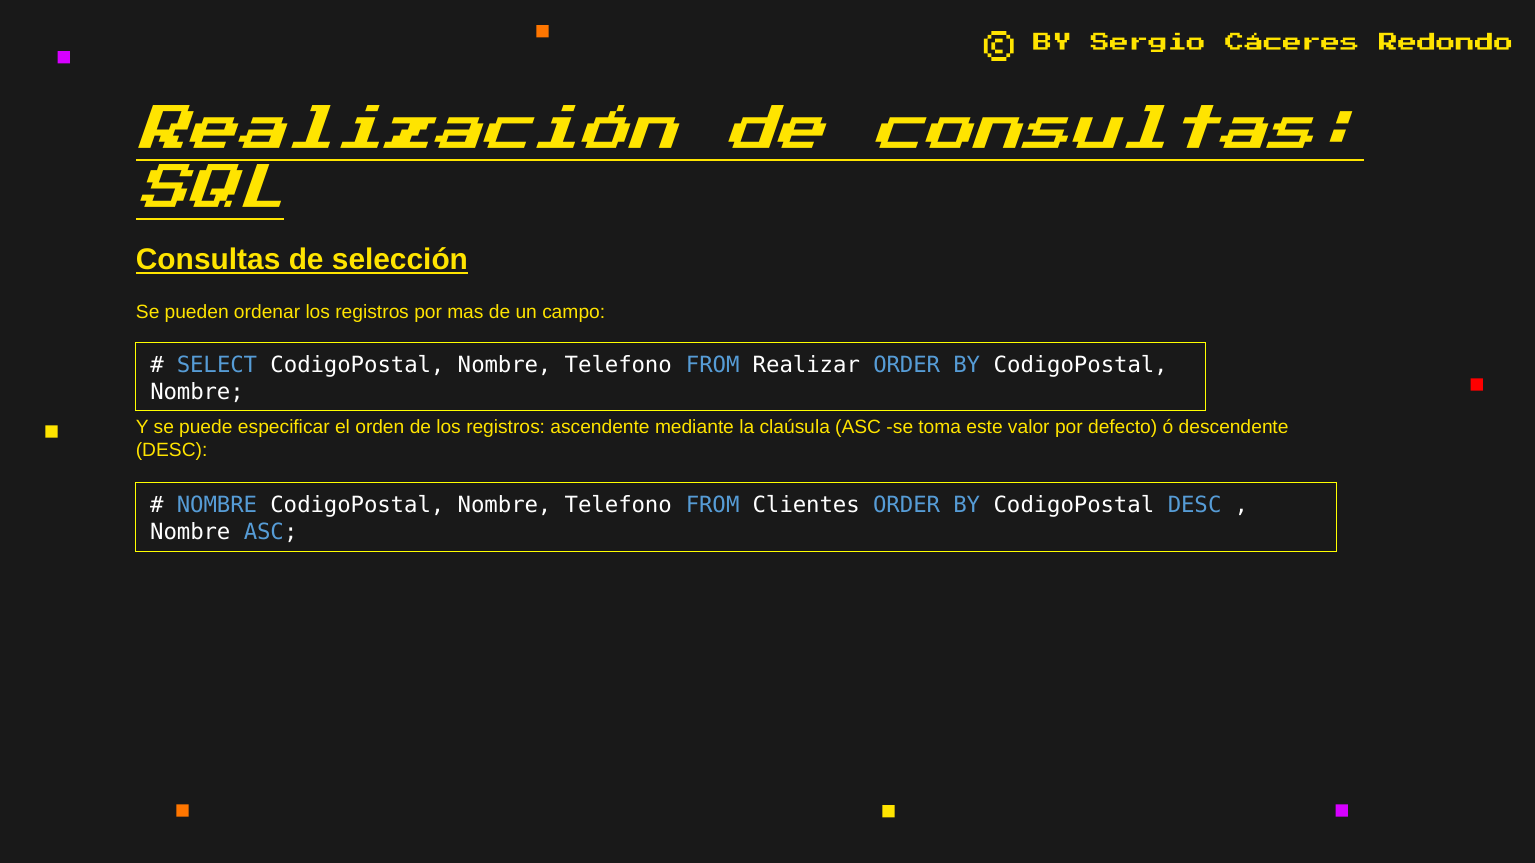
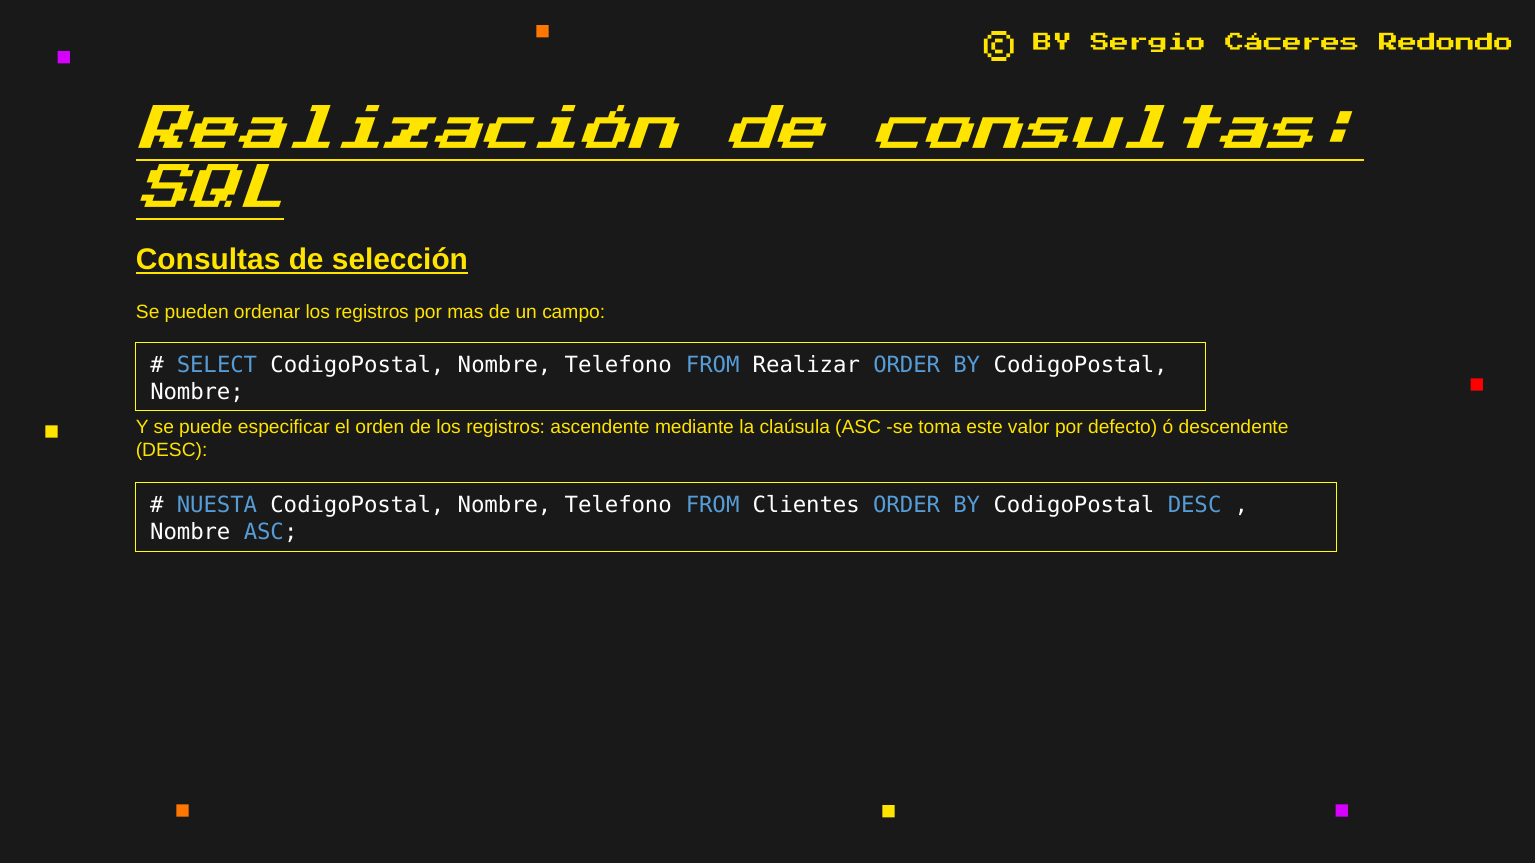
NOMBRE: NOMBRE -> NUESTA (217, 506)
